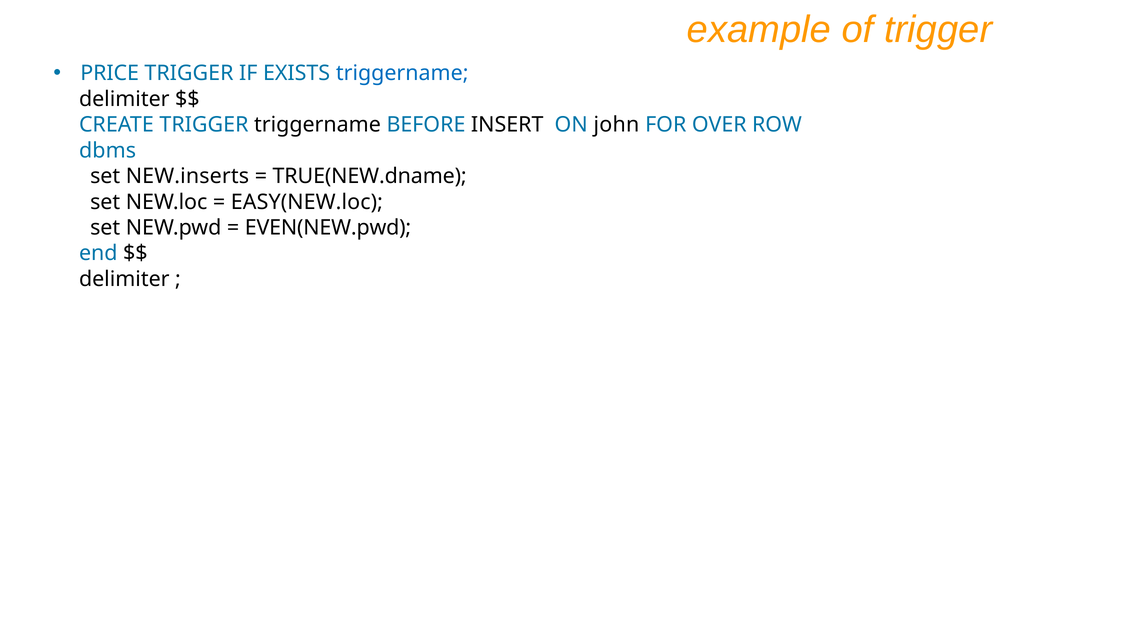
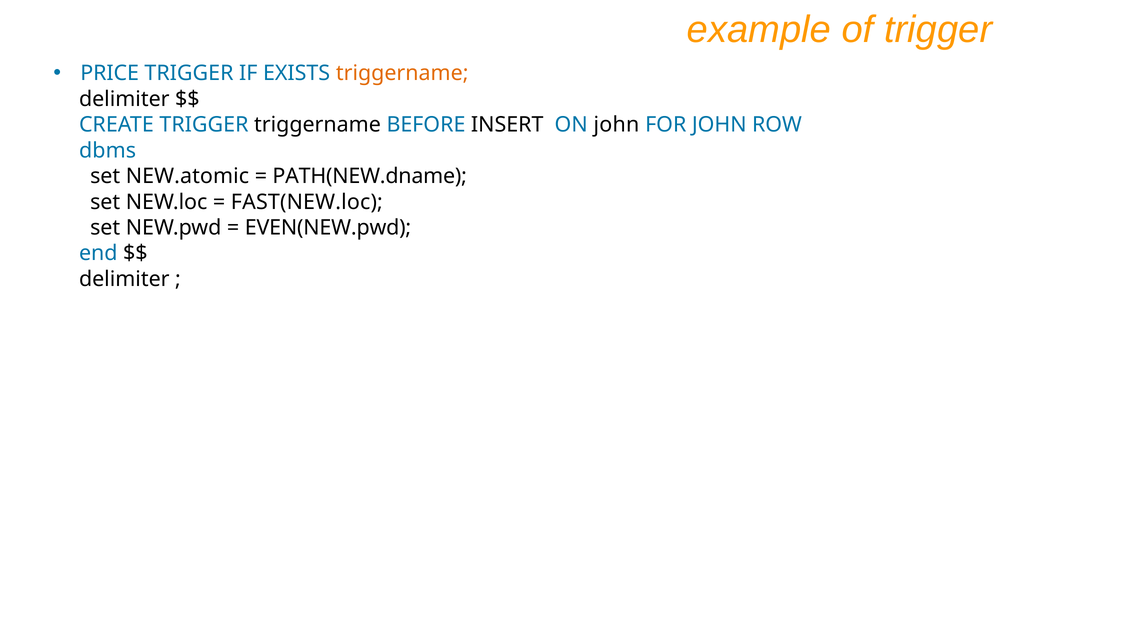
triggername colour: blue -> orange (402, 73)
FOR OVER: OVER -> JOHN (719, 125)
NEW.inserts: NEW.inserts -> NEW.atomic (187, 176)
TRUE(NEW.dname: TRUE(NEW.dname -> PATH(NEW.dname (370, 176)
EASY(NEW.loc: EASY(NEW.loc -> FAST(NEW.loc (307, 202)
